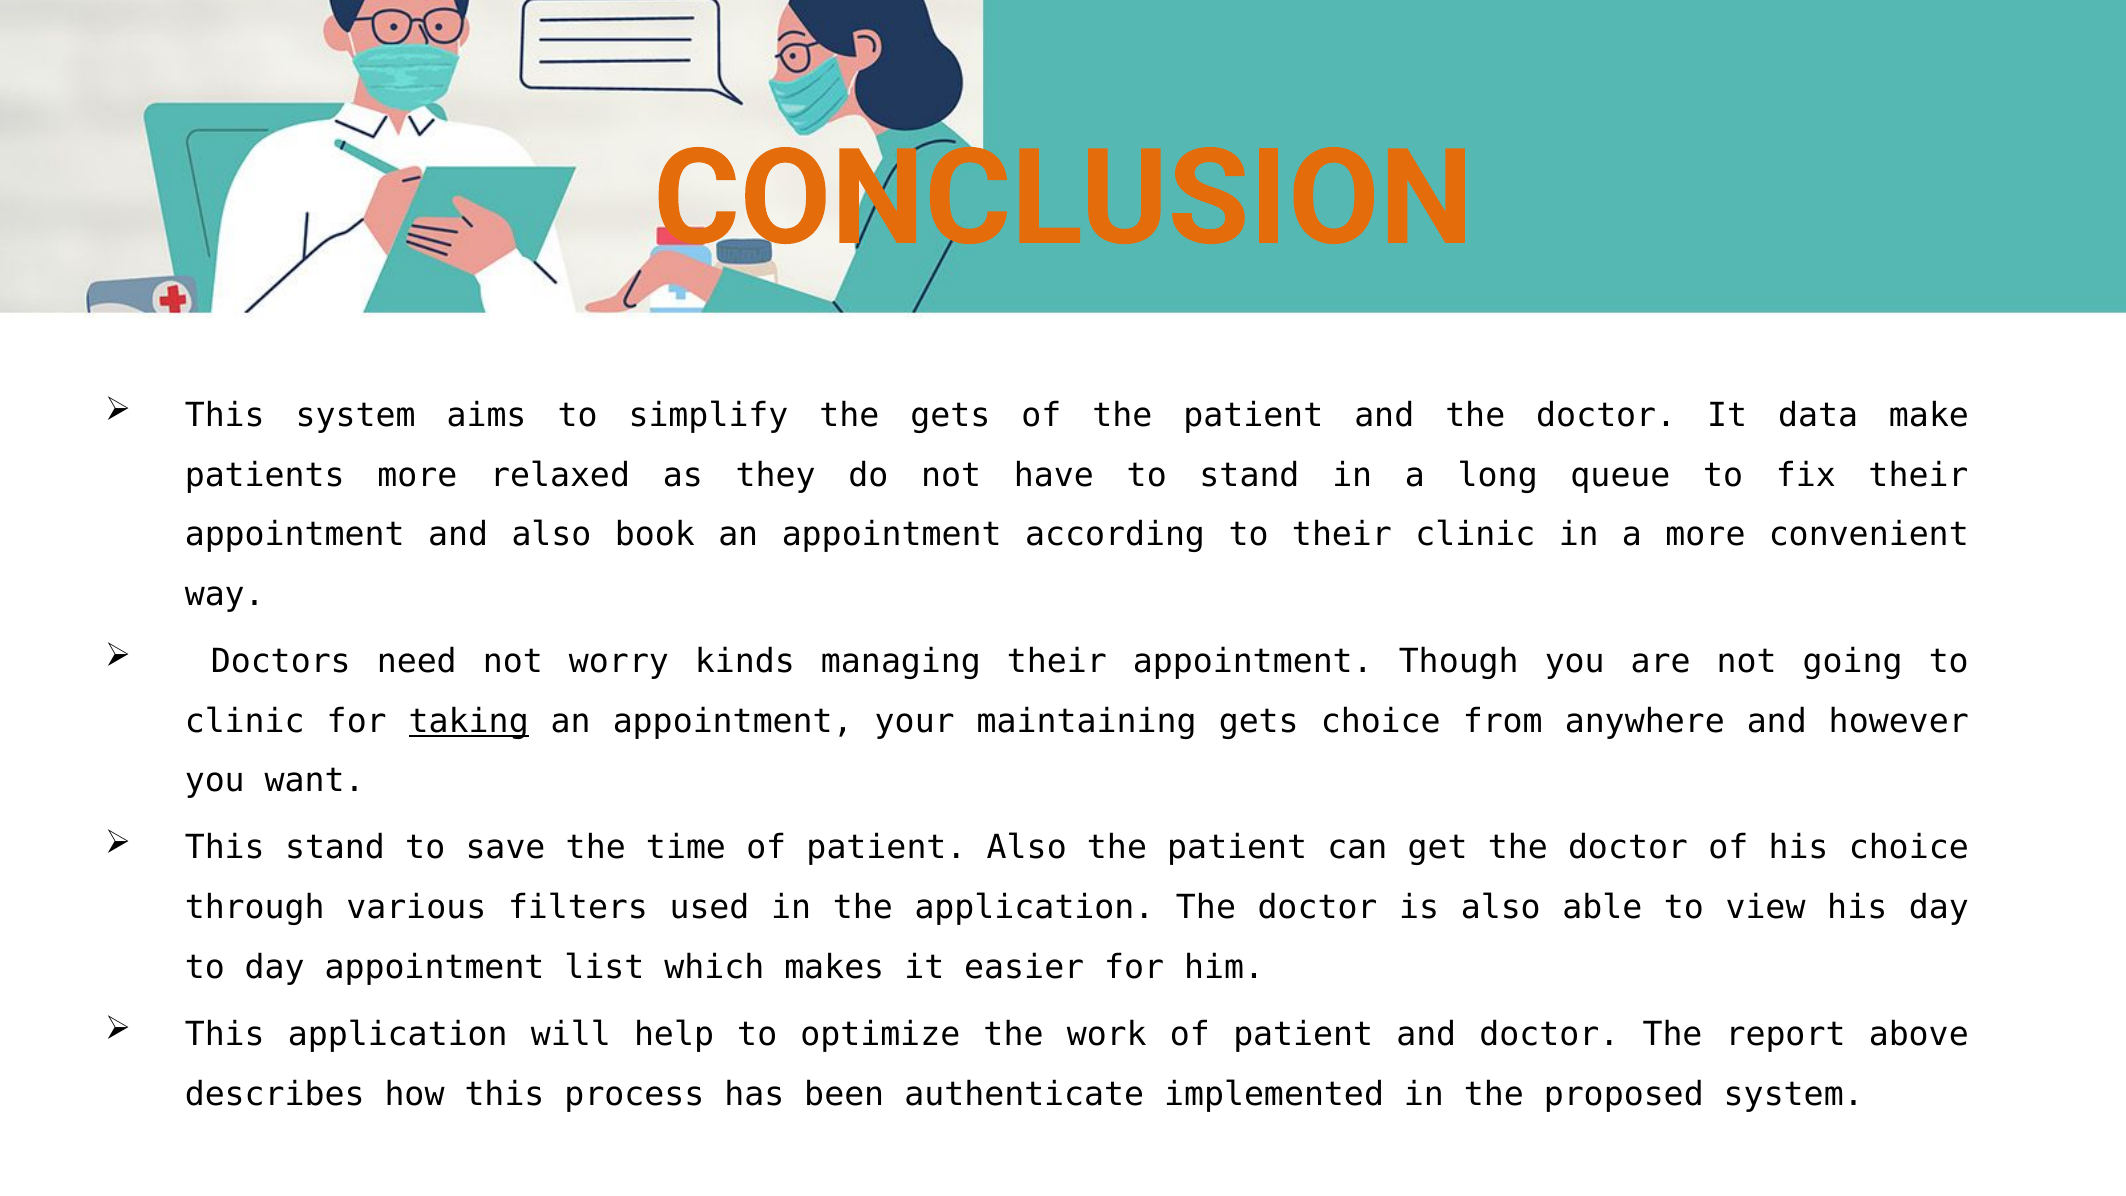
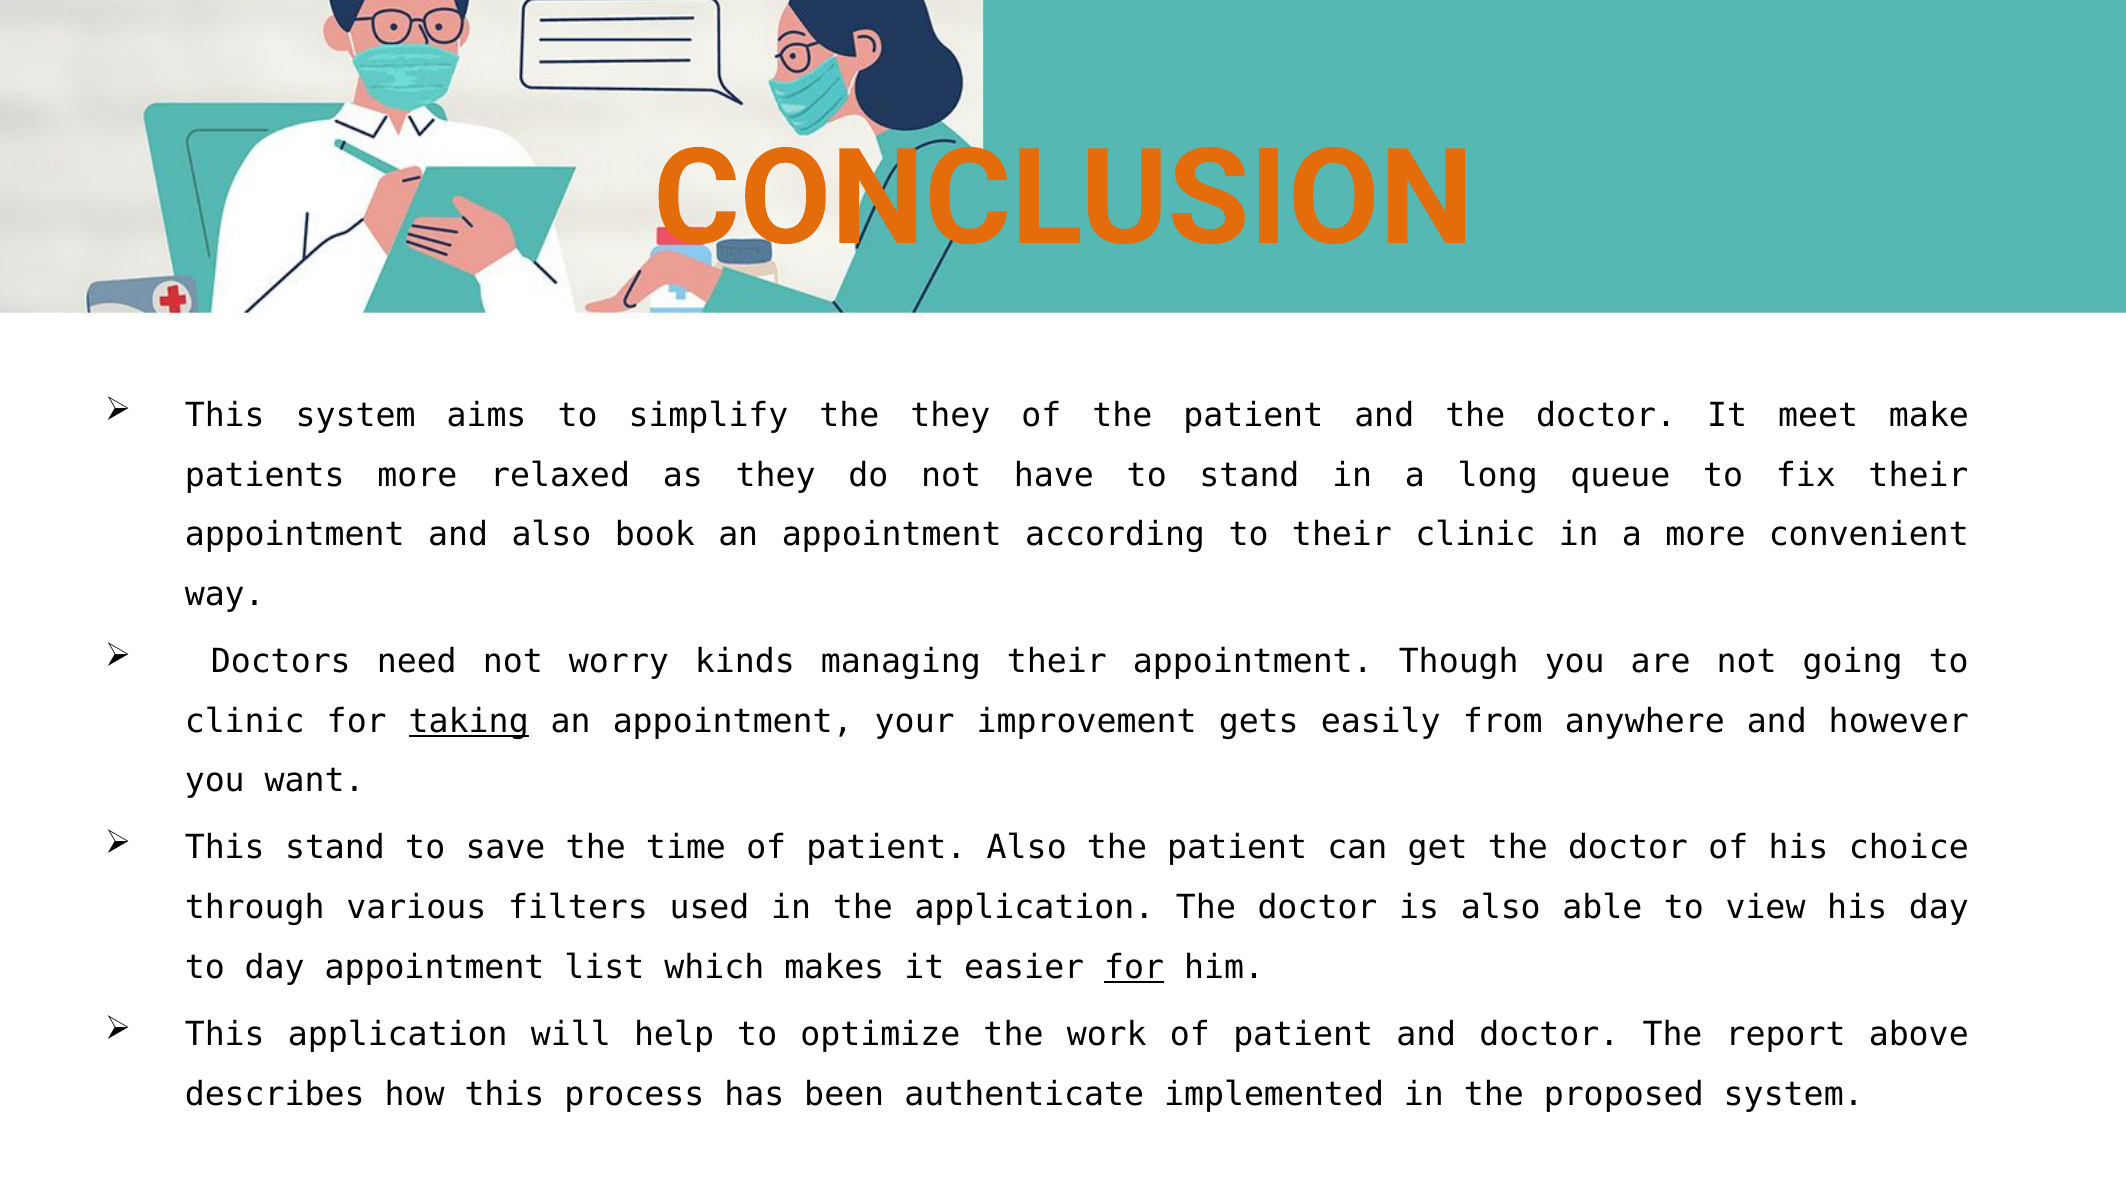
the gets: gets -> they (950, 415)
data: data -> meet (1818, 415)
maintaining: maintaining -> improvement (1087, 721)
gets choice: choice -> easily (1381, 721)
for underline: none -> present (1134, 967)
